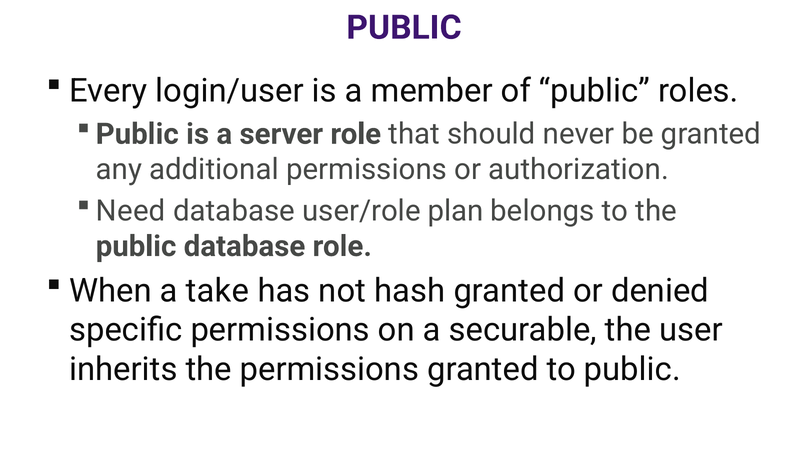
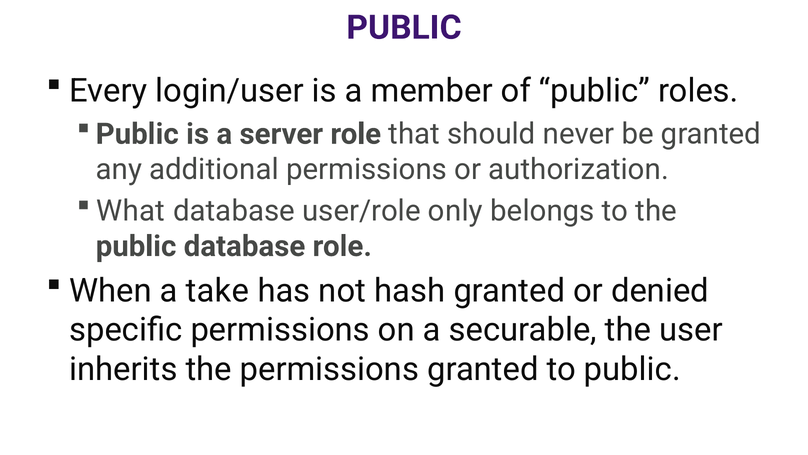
Need: Need -> What (131, 211)
plan: plan -> only (455, 211)
